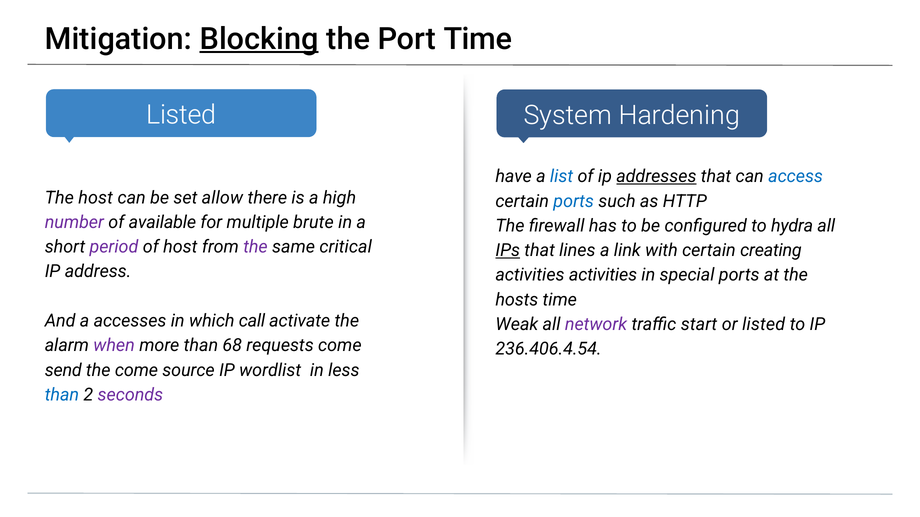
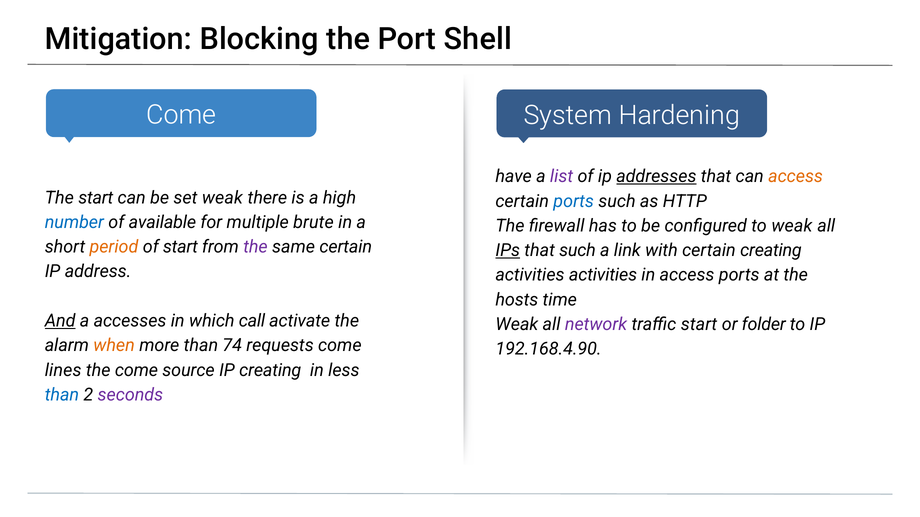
Blocking underline: present -> none (259, 39)
Port Time: Time -> Shell (478, 39)
Listed: Listed -> Come (181, 115)
list colour: blue -> purple (562, 177)
access colour: blue -> orange (796, 177)
The host: host -> start (96, 198)
set allow: allow -> weak (222, 198)
number colour: purple -> blue (74, 223)
to hydra: hydra -> weak (792, 226)
period colour: purple -> orange (114, 247)
of host: host -> start (180, 247)
same critical: critical -> certain (346, 247)
that lines: lines -> such (577, 251)
in special: special -> access (687, 275)
And underline: none -> present (60, 321)
or listed: listed -> folder (764, 325)
when colour: purple -> orange (114, 346)
68: 68 -> 74 (232, 346)
236.406.4.54: 236.406.4.54 -> 192.168.4.90 (548, 349)
send: send -> lines (63, 371)
IP wordlist: wordlist -> creating (270, 371)
